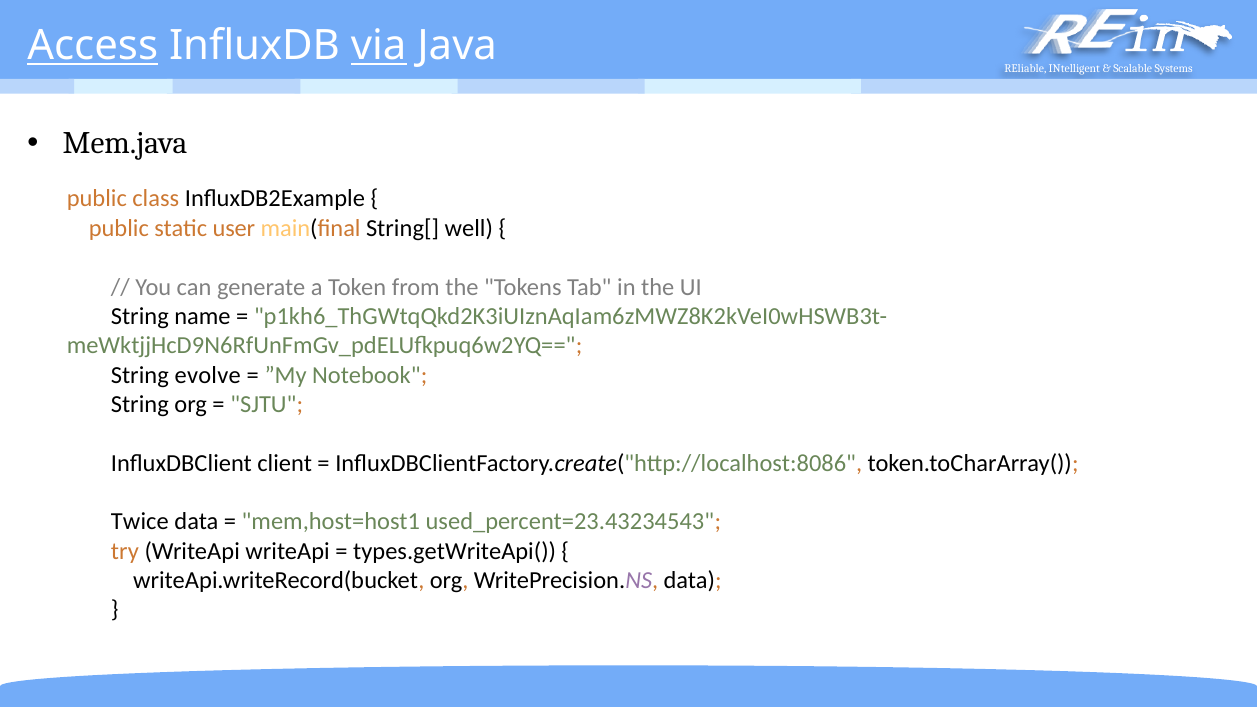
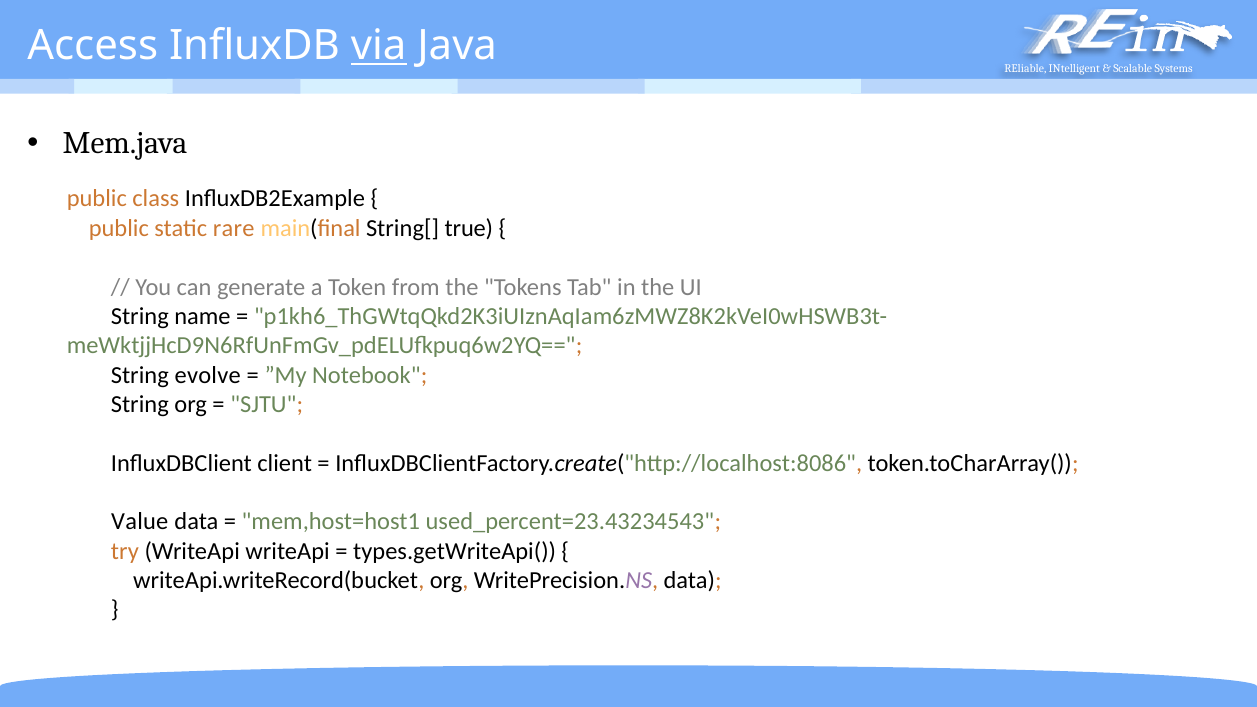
Access underline: present -> none (93, 46)
user: user -> rare (234, 228)
well: well -> true (469, 228)
Twice: Twice -> Value (140, 522)
